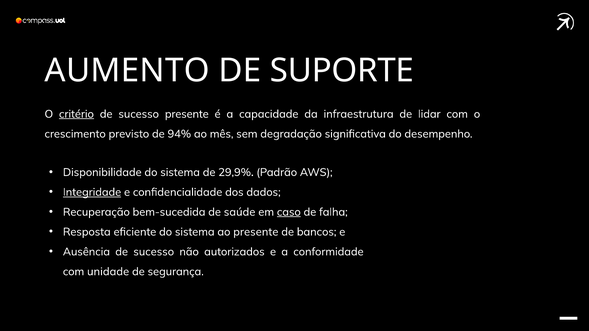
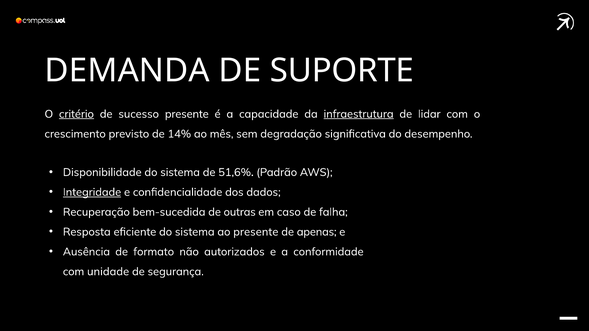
AUMENTO: AUMENTO -> DEMANDA (127, 71)
infraestrutura underline: none -> present (359, 114)
94%: 94% -> 14% (179, 134)
29,9%: 29,9% -> 51,6% (236, 172)
saúde: saúde -> outras (240, 212)
caso underline: present -> none (289, 212)
bancos: bancos -> apenas (317, 232)
Ausência de sucesso: sucesso -> formato (154, 252)
